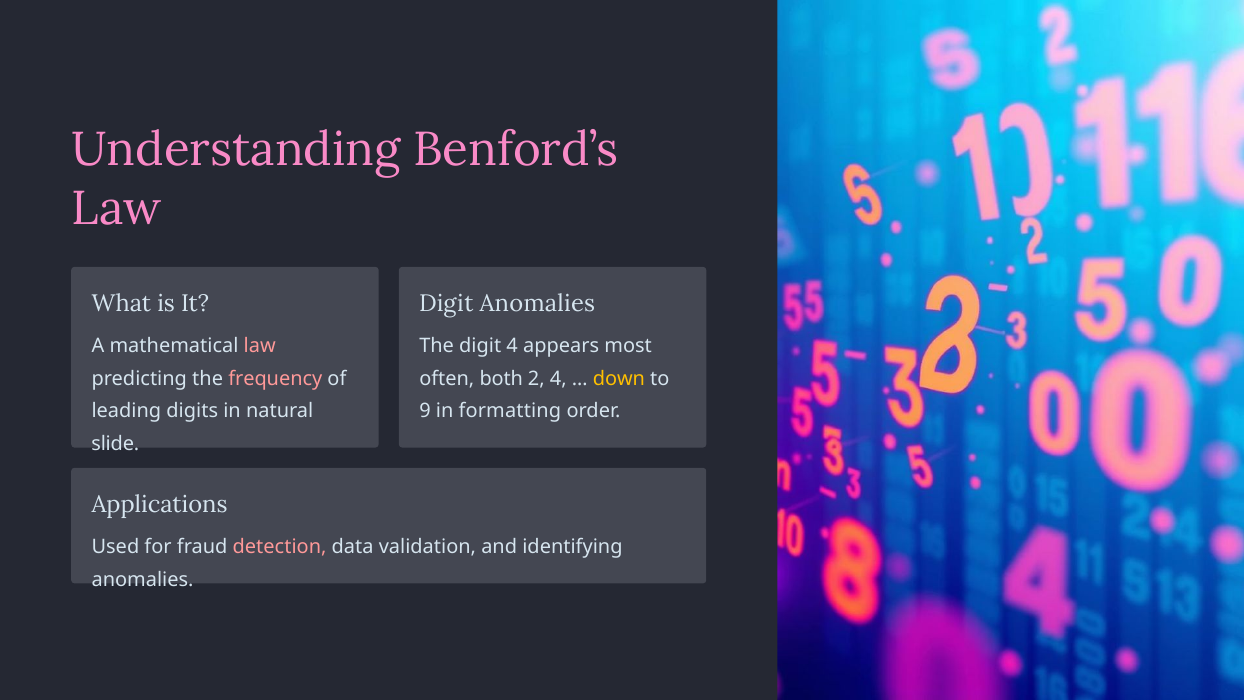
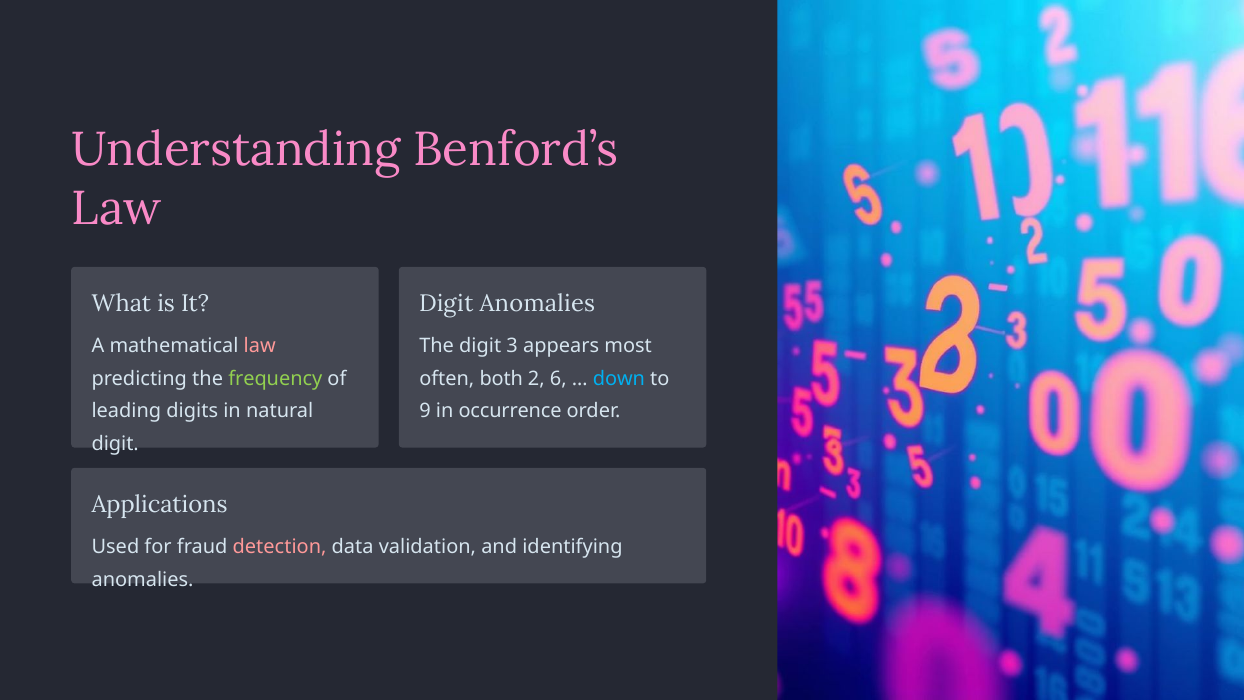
digit 4: 4 -> 3 (512, 346)
frequency colour: pink -> light green (275, 379)
2 4: 4 -> 6 (558, 379)
down colour: yellow -> light blue (619, 379)
formatting: formatting -> occurrence (510, 411)
slide: slide -> digit (115, 443)
